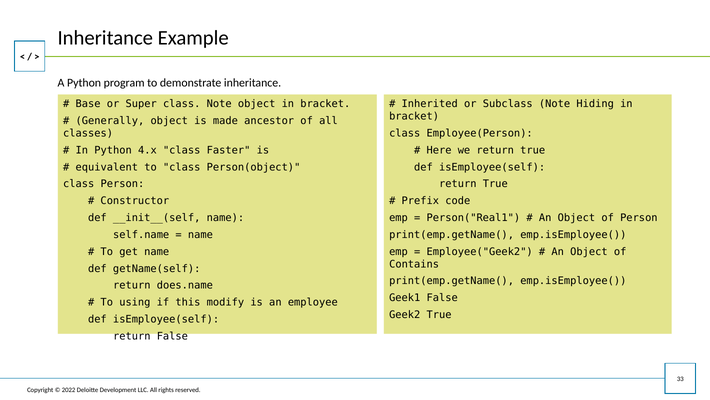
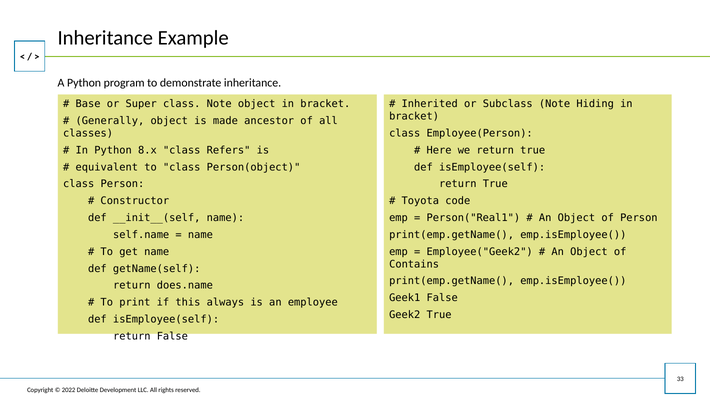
4.x: 4.x -> 8.x (147, 150)
Faster: Faster -> Refers (229, 150)
Prefix: Prefix -> Toyota (420, 201)
using: using -> print (135, 302)
modify: modify -> always (225, 302)
